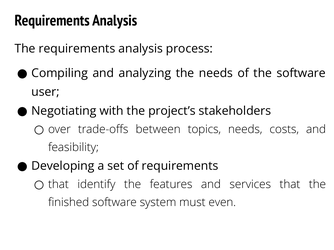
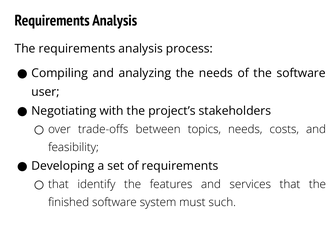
even: even -> such (222, 203)
